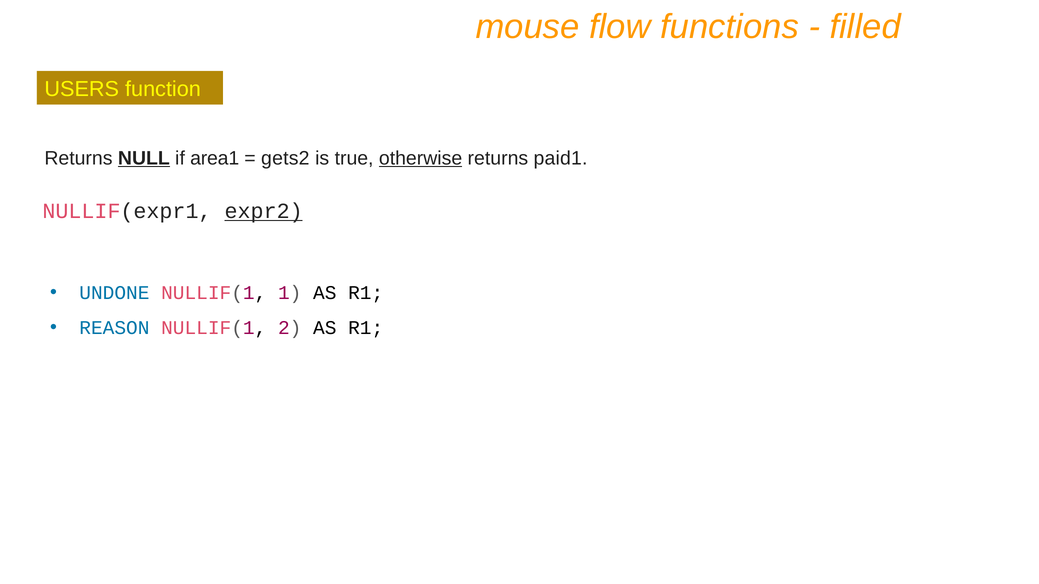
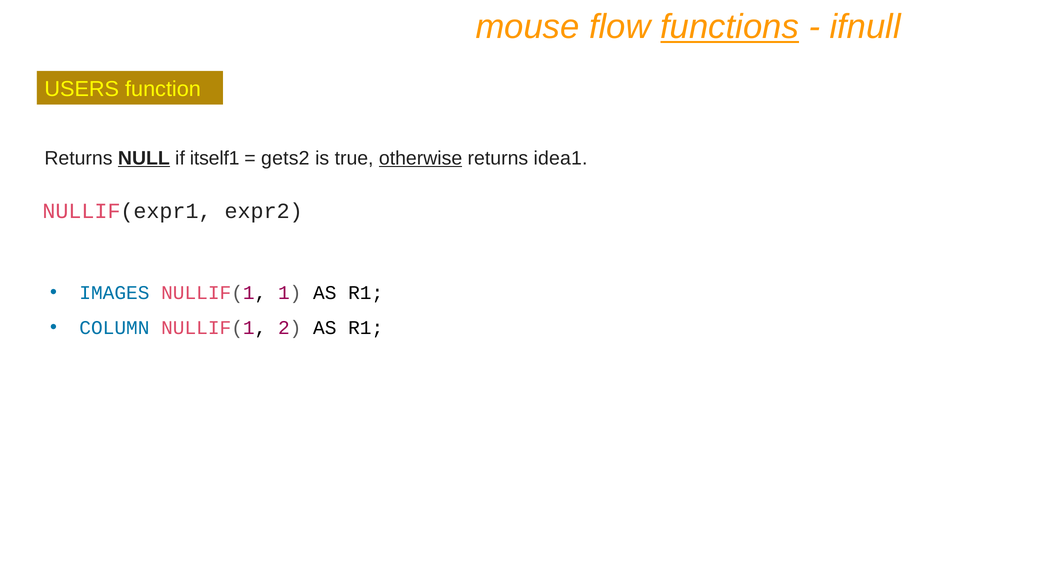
functions underline: none -> present (730, 27)
filled: filled -> ifnull (865, 27)
area1: area1 -> itself1 (215, 158)
paid1: paid1 -> idea1 (561, 158)
expr2 underline: present -> none (264, 211)
UNDONE: UNDONE -> IMAGES (114, 293)
REASON: REASON -> COLUMN (114, 328)
